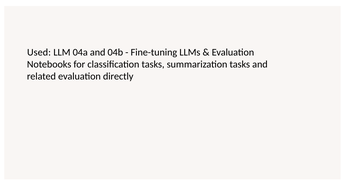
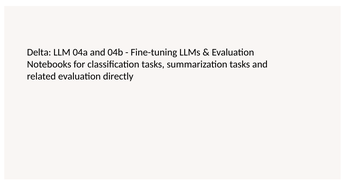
Used: Used -> Delta (39, 52)
